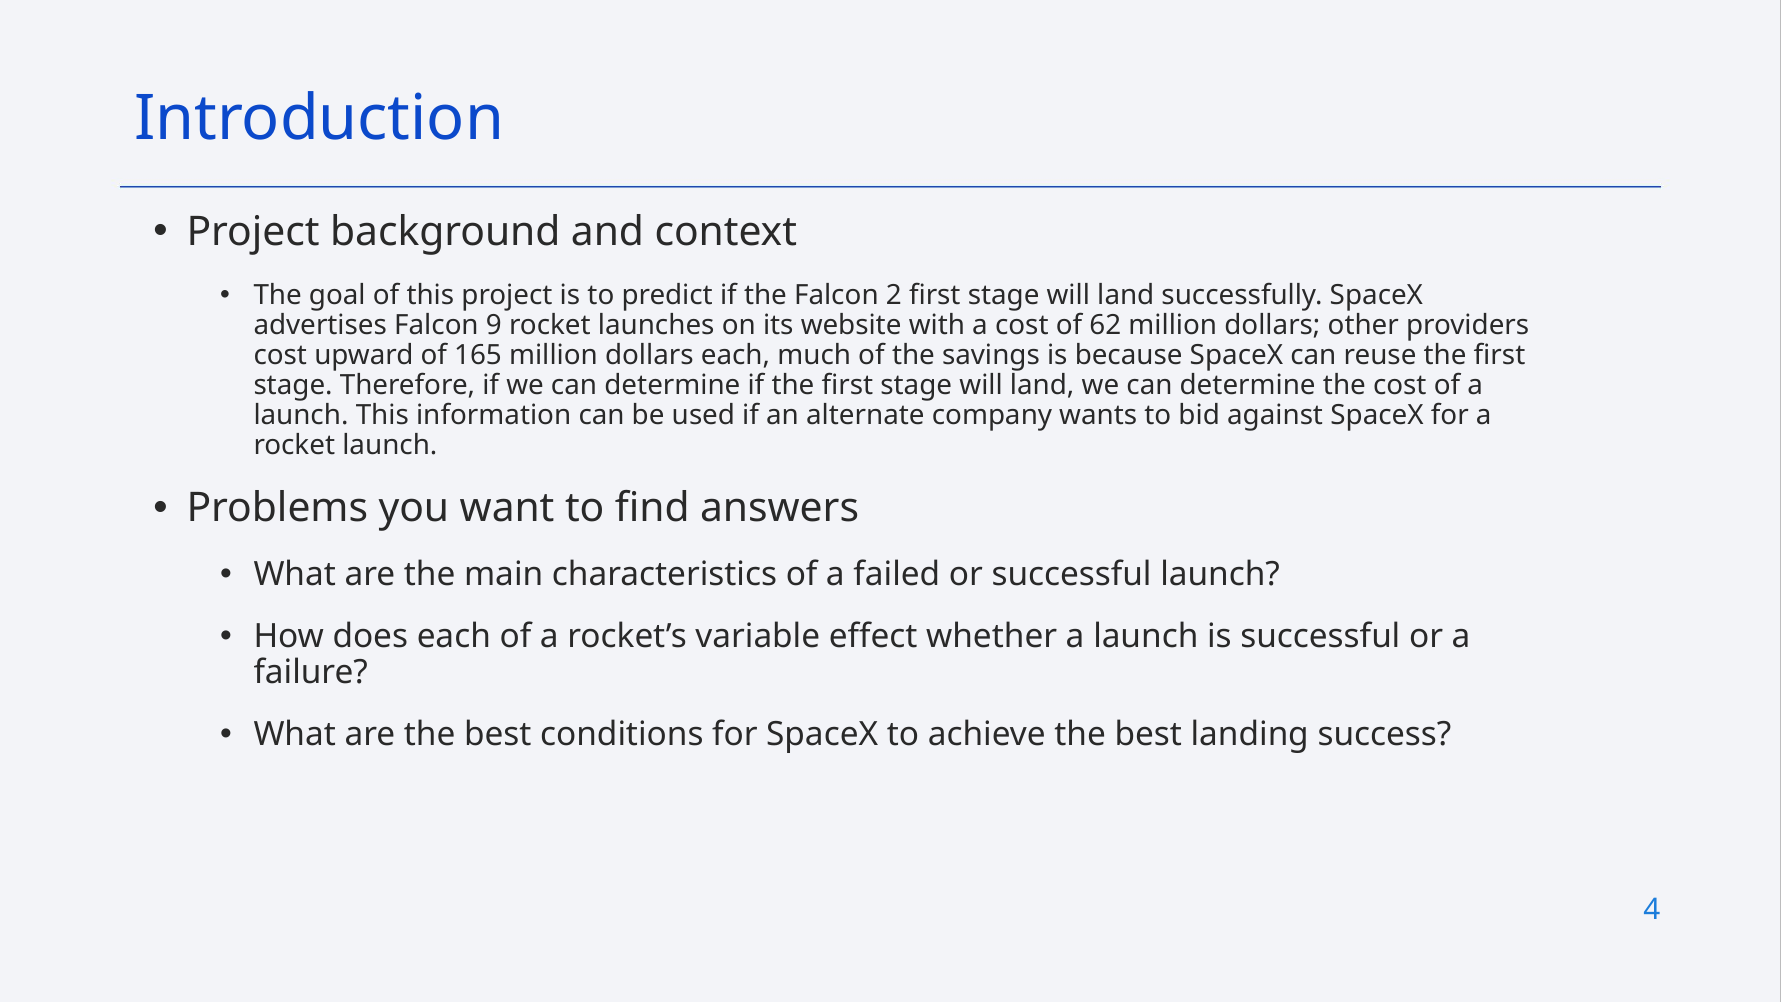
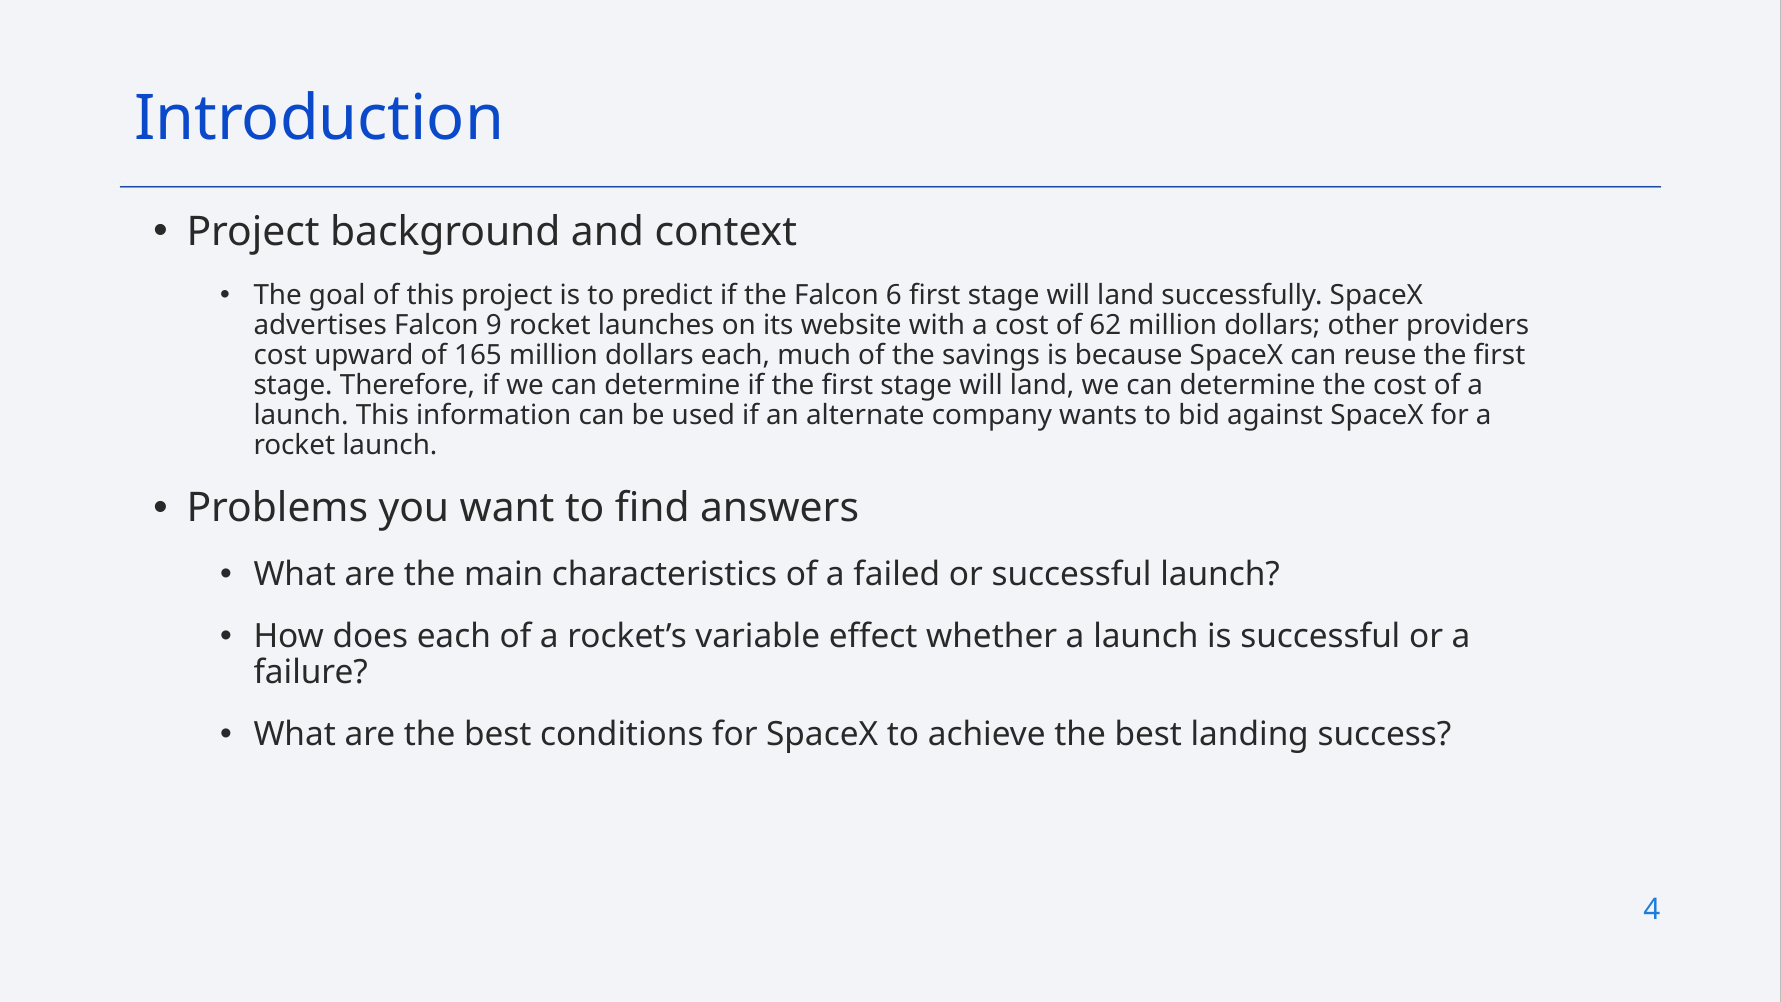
2: 2 -> 6 (894, 295)
